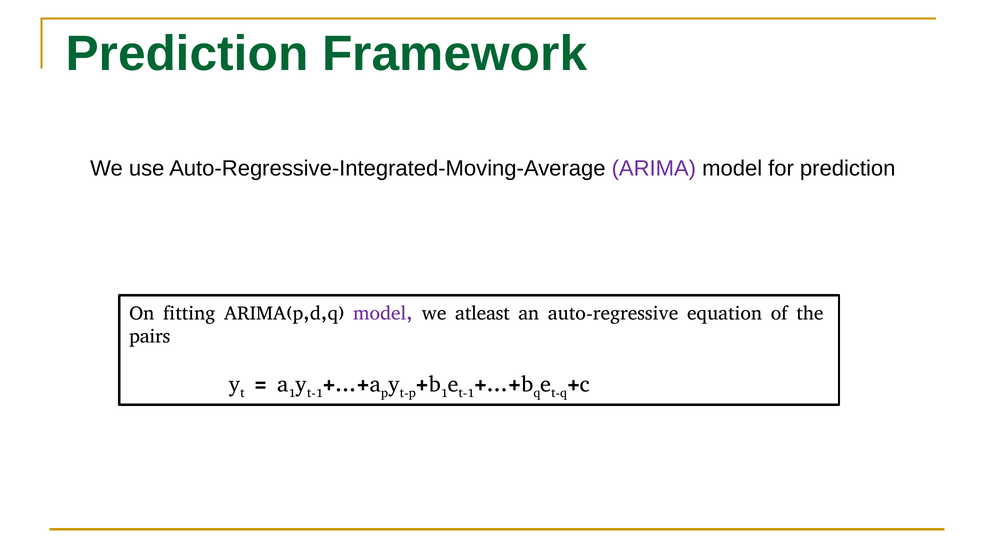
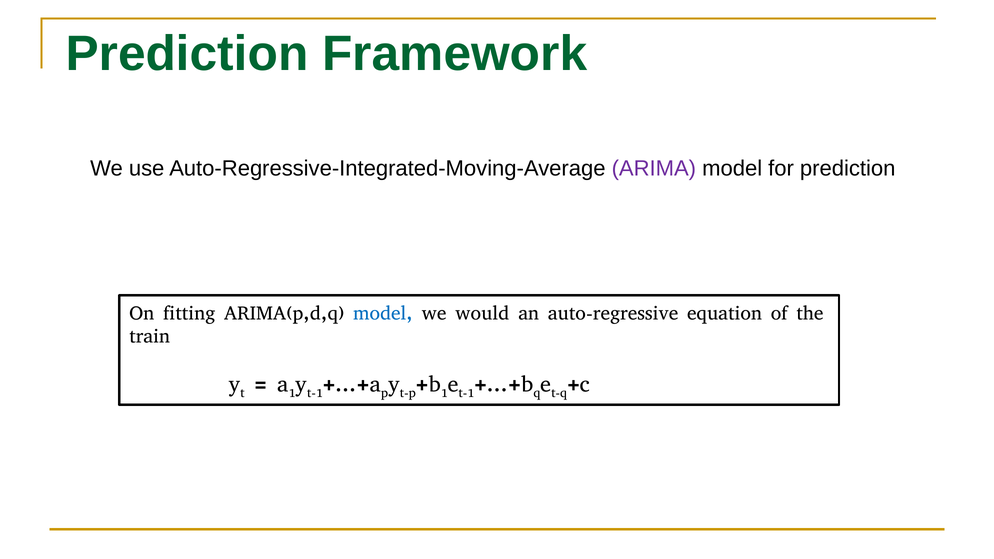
model colour: purple -> blue (383, 313)
atleast: atleast -> would (482, 313)
pairs: pairs -> train (150, 336)
